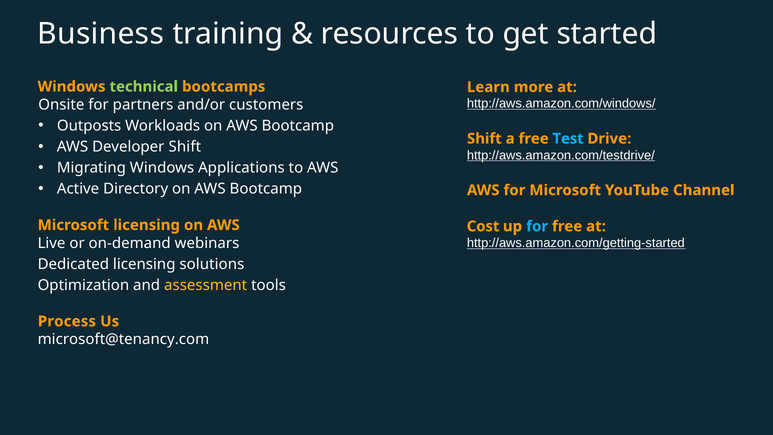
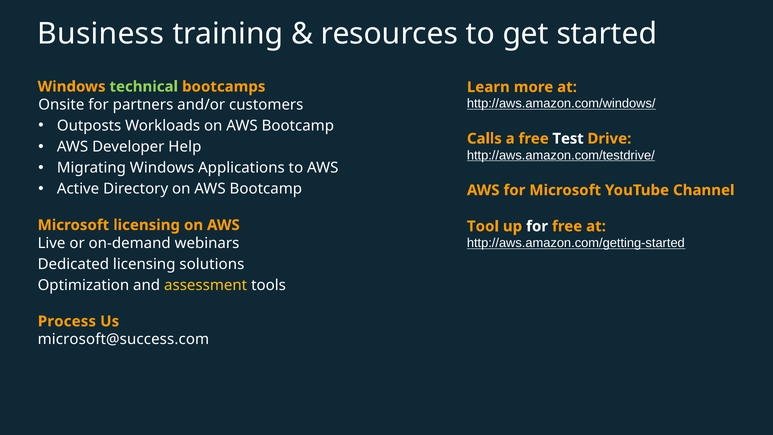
Shift: Shift -> Calls (484, 139)
Test colour: light blue -> white (568, 139)
Developer Shift: Shift -> Help (185, 147)
Cost: Cost -> Tool (483, 226)
for colour: light blue -> white (537, 226)
microsoft@tenancy.com: microsoft@tenancy.com -> microsoft@success.com (123, 339)
